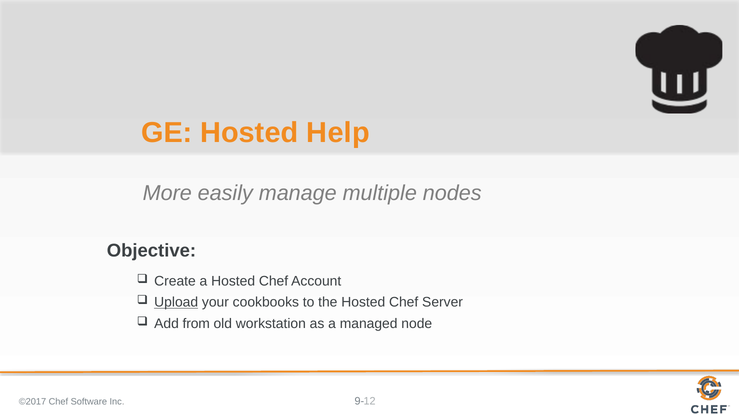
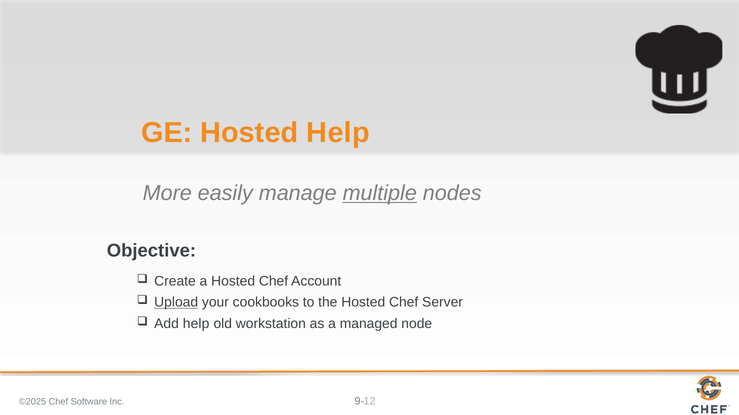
multiple underline: none -> present (380, 194)
Add from: from -> help (196, 324)
©2017: ©2017 -> ©2025 (33, 402)
